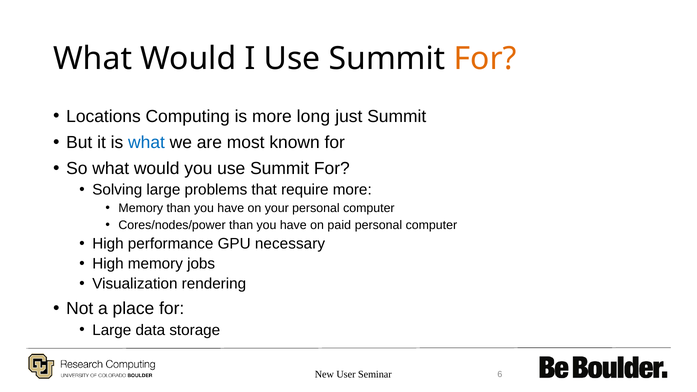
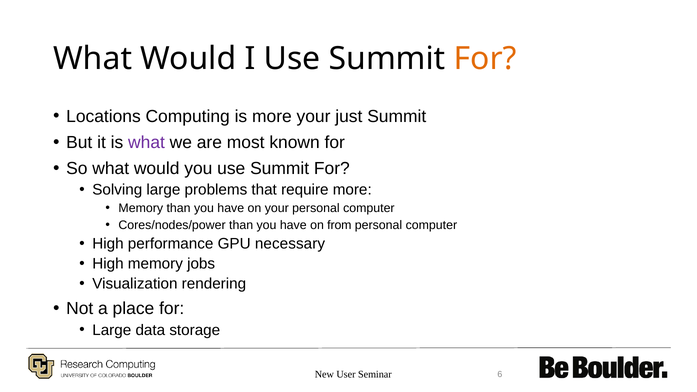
more long: long -> your (314, 116)
what colour: blue -> purple (147, 142)
paid: paid -> from (339, 225)
